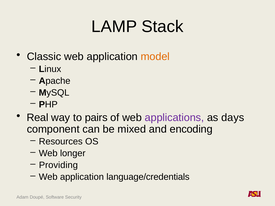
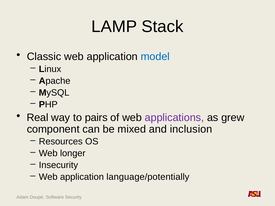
model colour: orange -> blue (155, 57)
days: days -> grew (233, 118)
encoding: encoding -> inclusion (191, 129)
Providing: Providing -> Insecurity (58, 165)
language/credentials: language/credentials -> language/potentially (148, 177)
